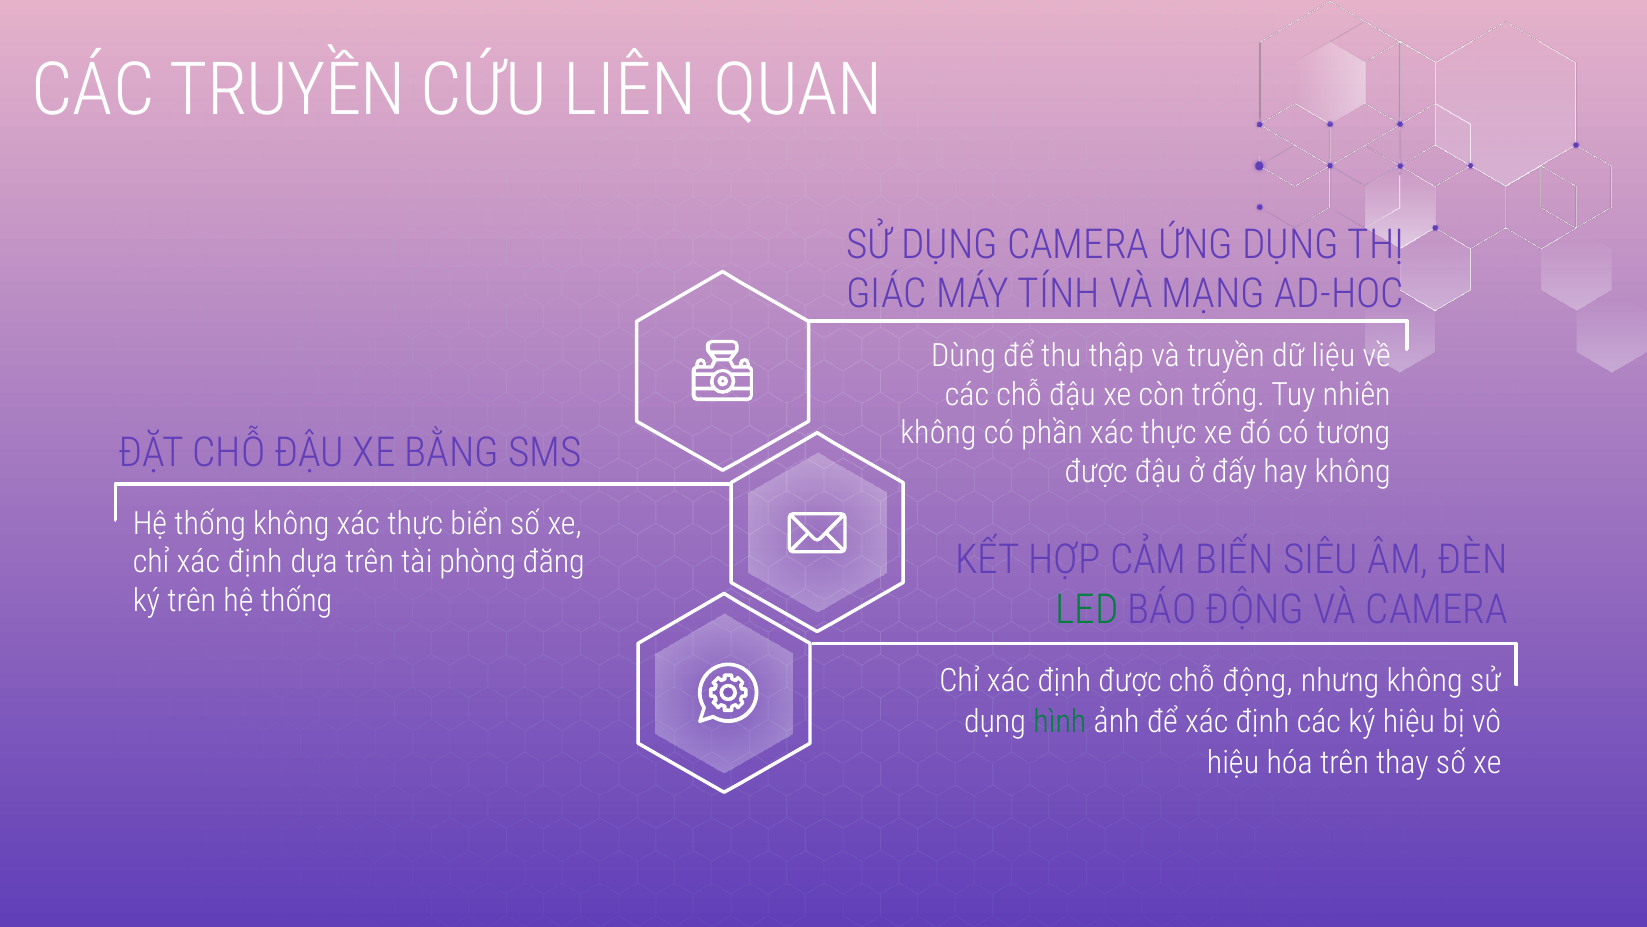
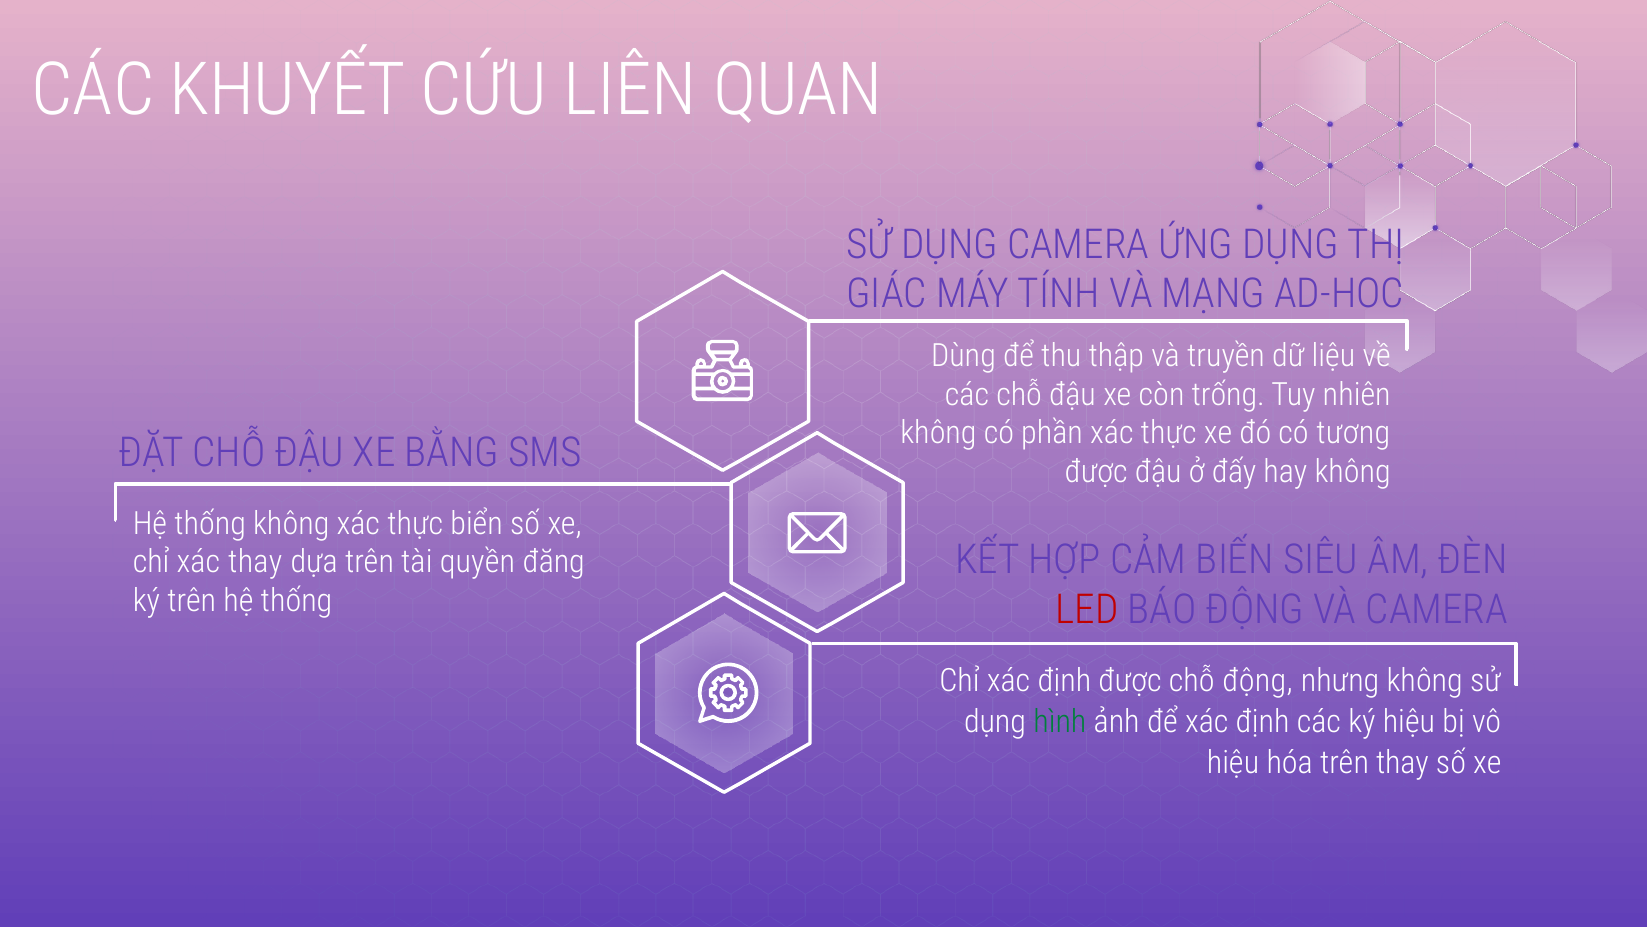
CÁC TRUYỀN: TRUYỀN -> KHUYẾT (288, 90)
định: định -> thay (255, 562)
phòng: phòng -> quyền (477, 562)
LED colour: green -> red (1087, 609)
